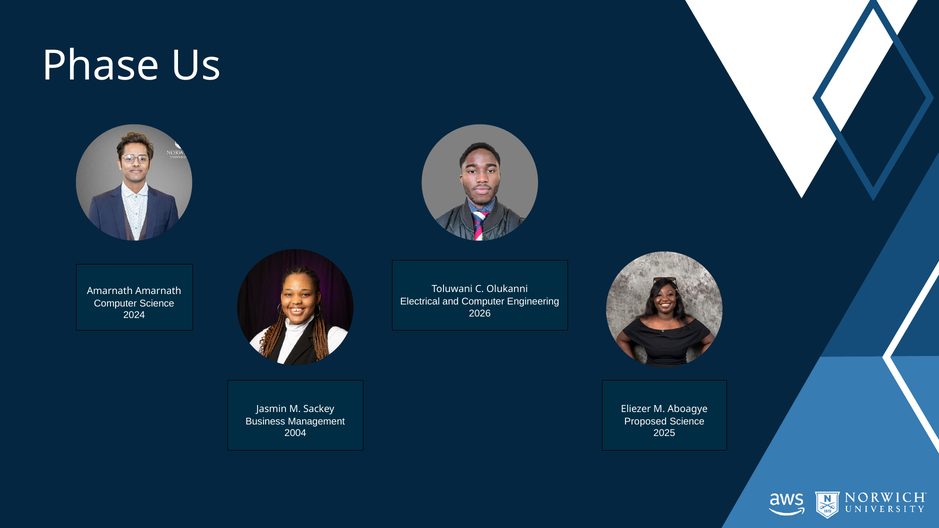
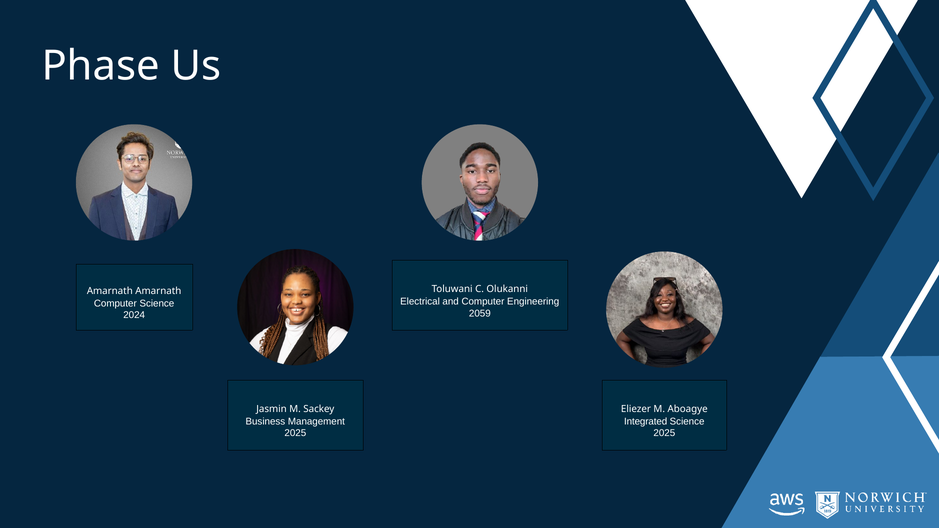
2026: 2026 -> 2059 (480, 314)
Proposed: Proposed -> Integrated (646, 422)
2004: 2004 -> 2025 (295, 433)
